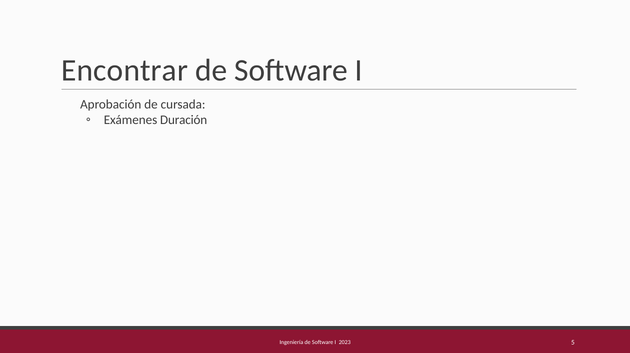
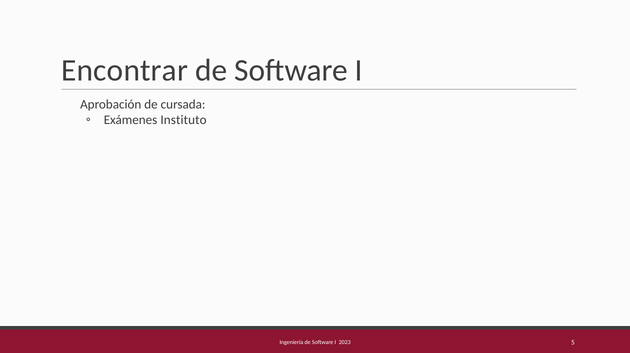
Duración: Duración -> Instituto (184, 120)
